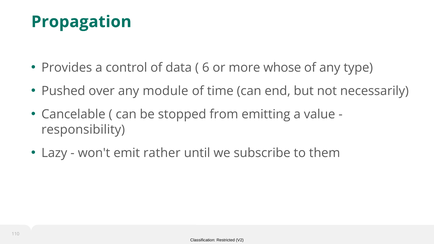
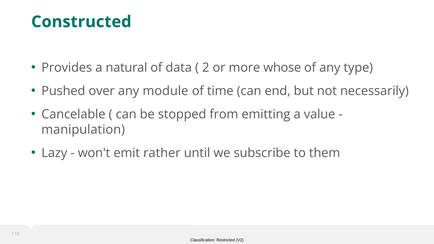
Propagation: Propagation -> Constructed (81, 22)
control: control -> natural (126, 68)
6: 6 -> 2 (206, 68)
responsibility: responsibility -> manipulation (83, 130)
